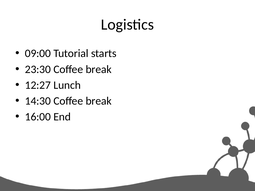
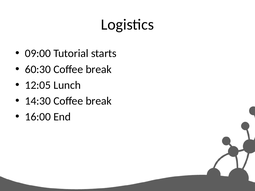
23:30: 23:30 -> 60:30 (38, 69)
12:27: 12:27 -> 12:05 (38, 85)
